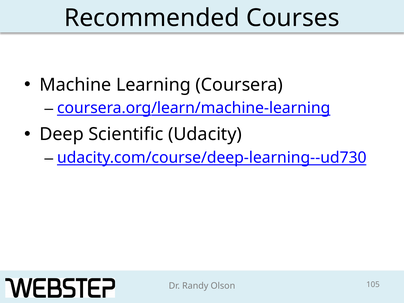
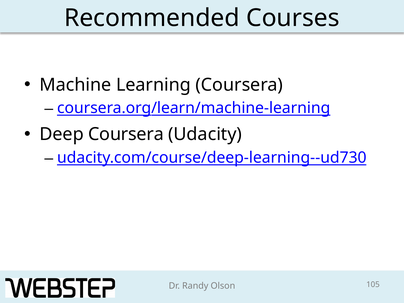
Deep Scientific: Scientific -> Coursera (126, 134)
